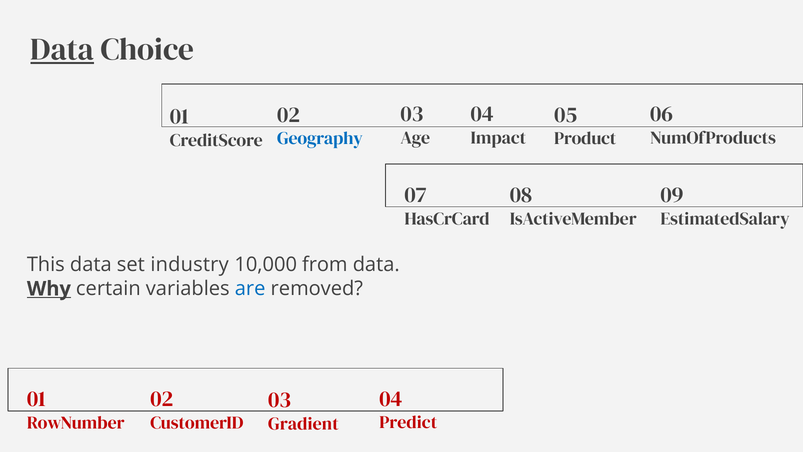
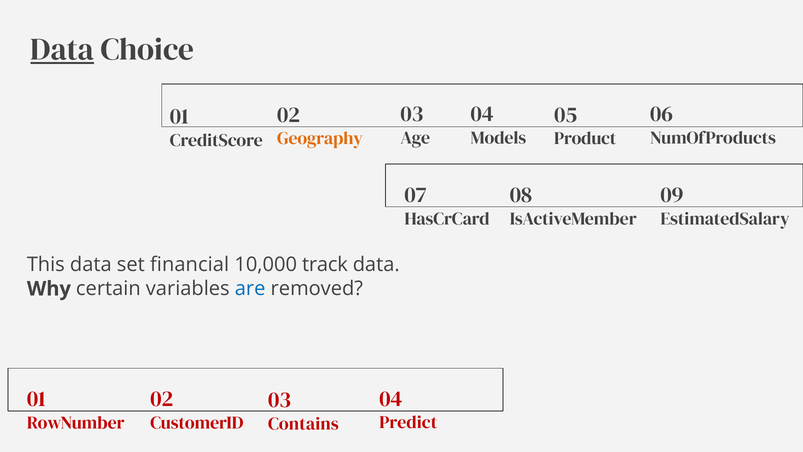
Impact: Impact -> Models (498, 138)
Geography colour: blue -> orange (320, 138)
industry: industry -> financial (190, 264)
from: from -> track (325, 264)
Why underline: present -> none (49, 289)
Gradient: Gradient -> Contains (303, 423)
